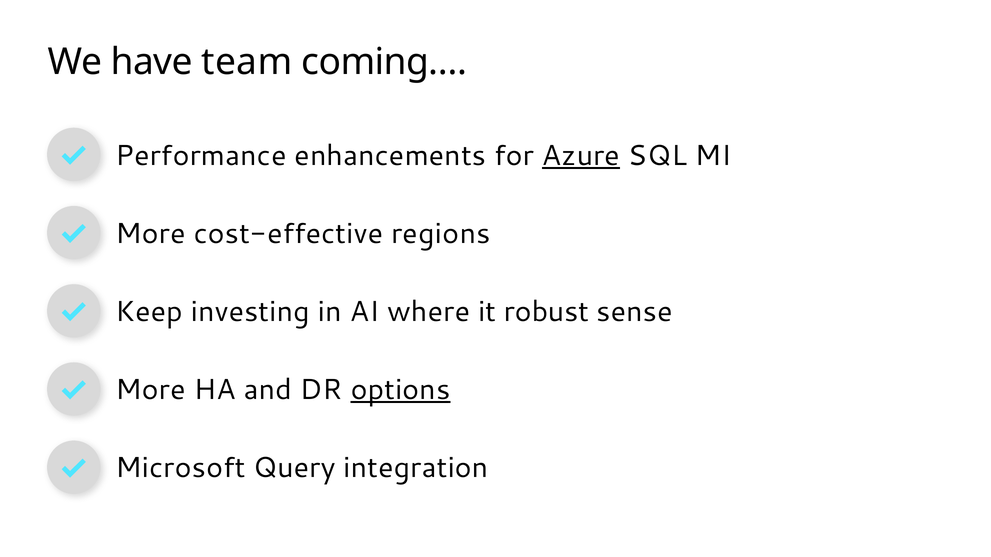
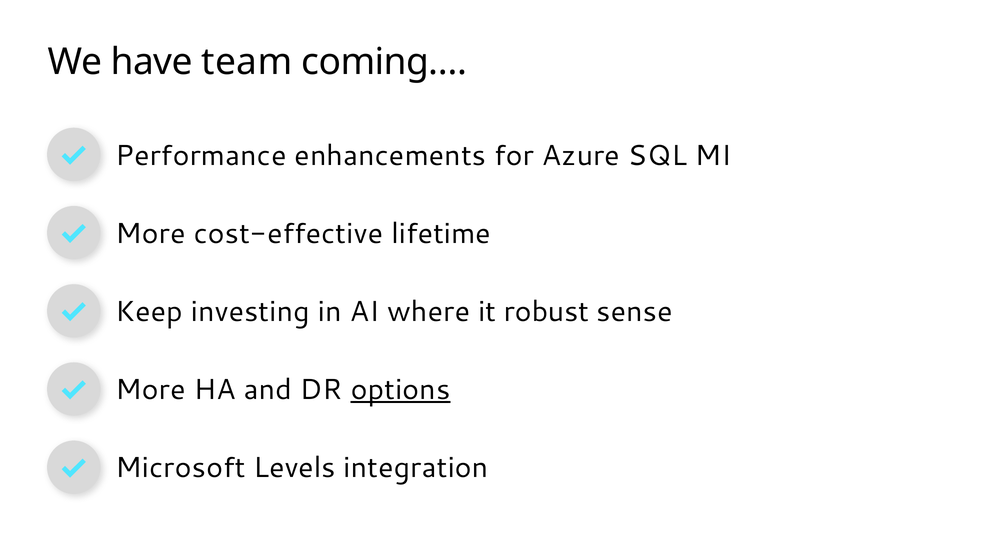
Azure underline: present -> none (581, 156)
regions: regions -> lifetime (441, 234)
Query: Query -> Levels (295, 468)
